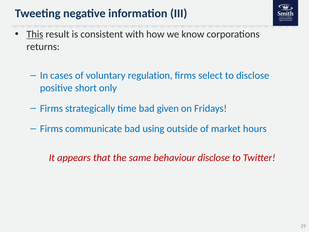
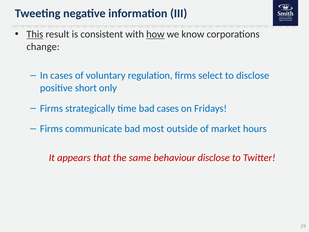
how underline: none -> present (155, 34)
returns: returns -> change (43, 47)
bad given: given -> cases (168, 108)
using: using -> most (153, 129)
